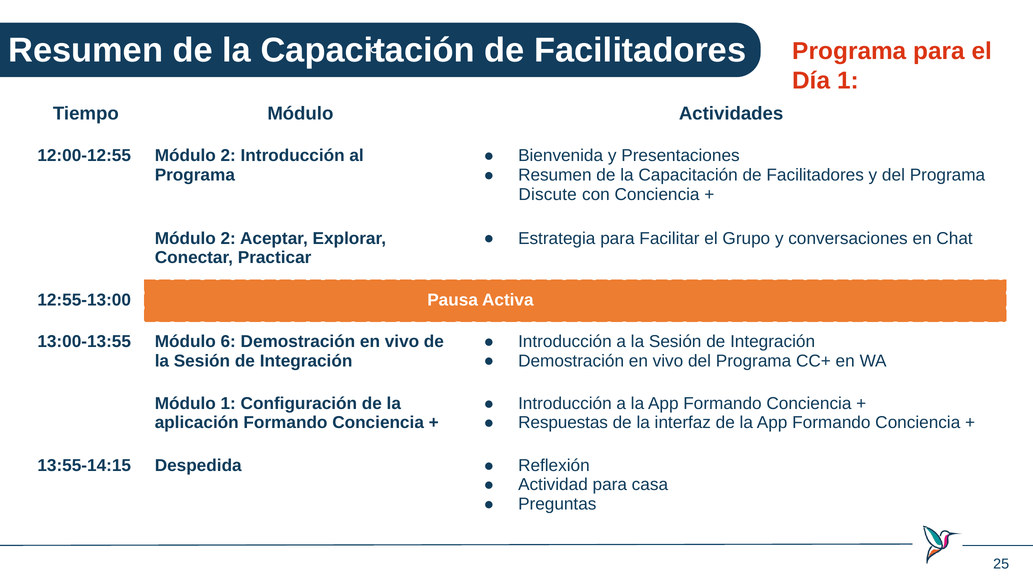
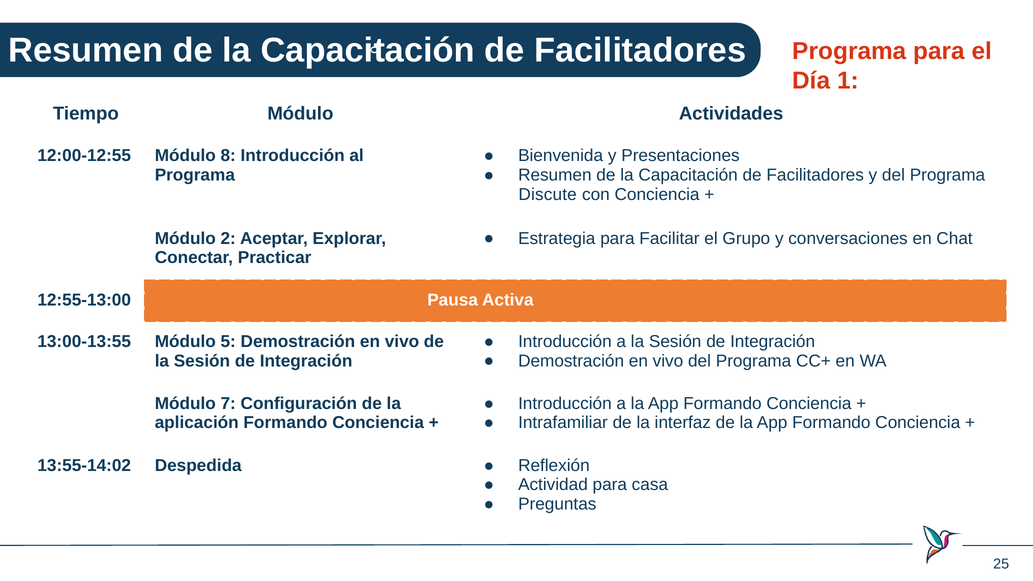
12:00-12:55 Módulo 2: 2 -> 8 (228, 156)
6: 6 -> 5 (228, 342)
Módulo 1: 1 -> 7 (228, 404)
Respuestas: Respuestas -> Intrafamiliar (563, 423)
13:55-14:15: 13:55-14:15 -> 13:55-14:02 (84, 466)
